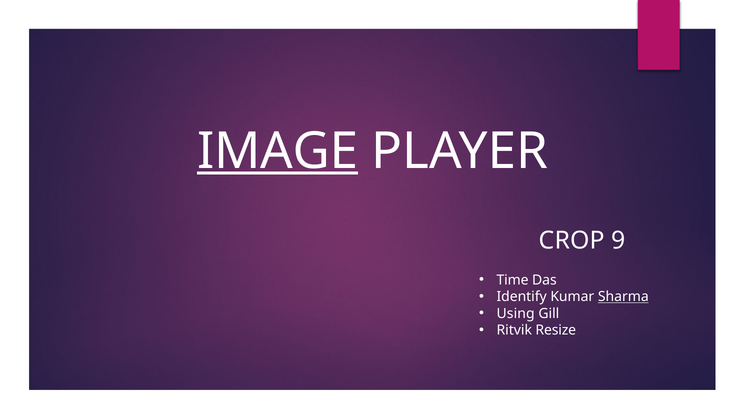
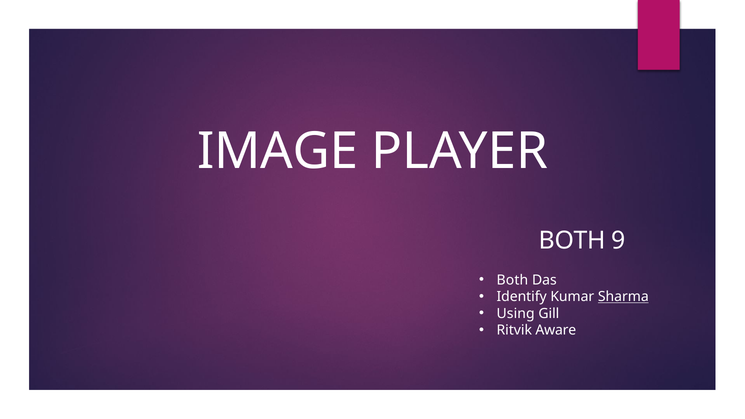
IMAGE underline: present -> none (278, 151)
CROP: CROP -> BOTH (572, 241)
Time: Time -> Both (512, 280)
Resize: Resize -> Aware (556, 330)
